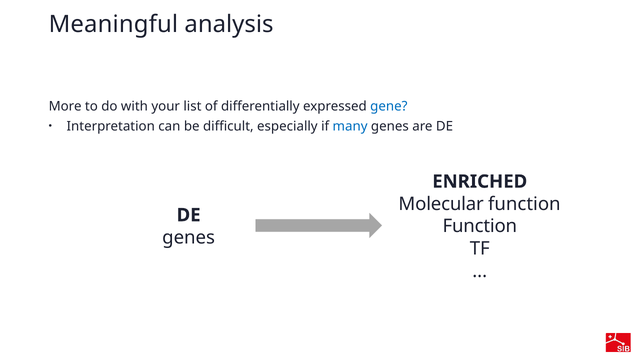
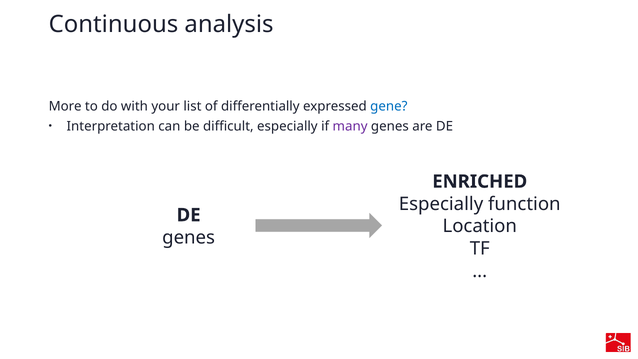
Meaningful: Meaningful -> Continuous (113, 24)
many colour: blue -> purple (350, 126)
Molecular: Molecular -> Especially (441, 204)
Function: Function -> Location (480, 226)
